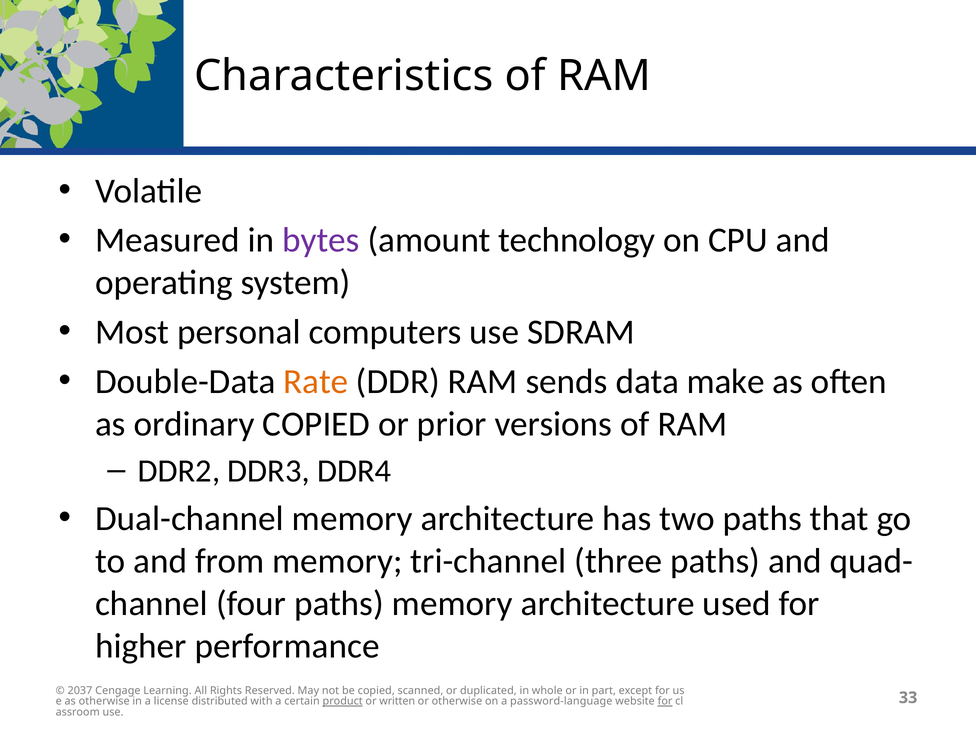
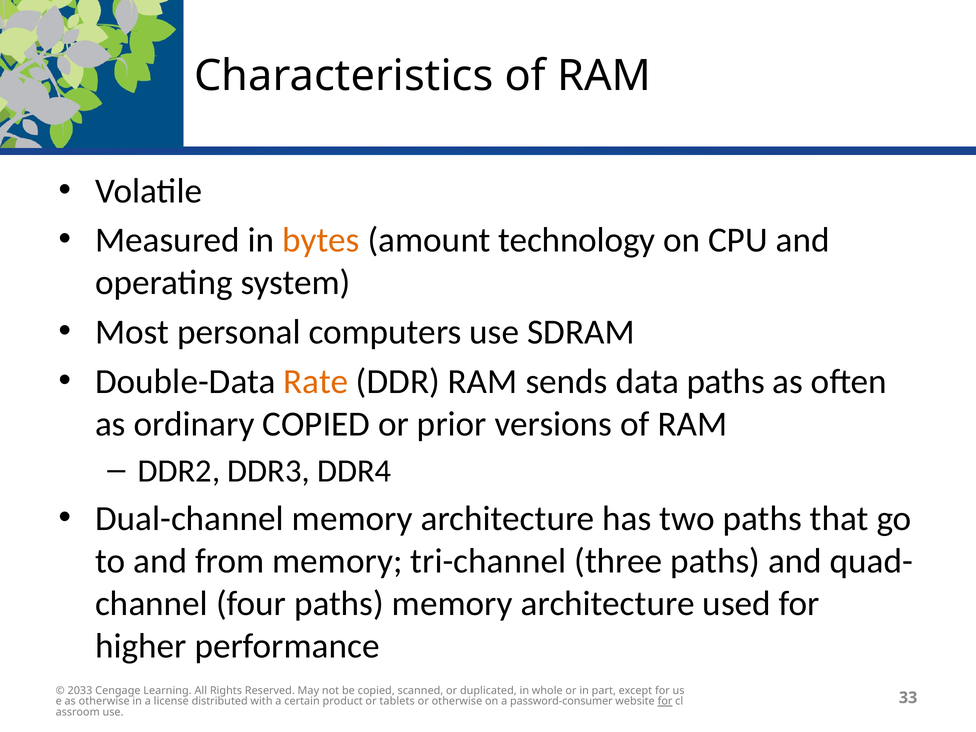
bytes colour: purple -> orange (321, 240)
data make: make -> paths (726, 382)
2037: 2037 -> 2033 (80, 691)
product underline: present -> none (343, 701)
written: written -> tablets (397, 701)
password-language: password-language -> password-consumer (561, 701)
